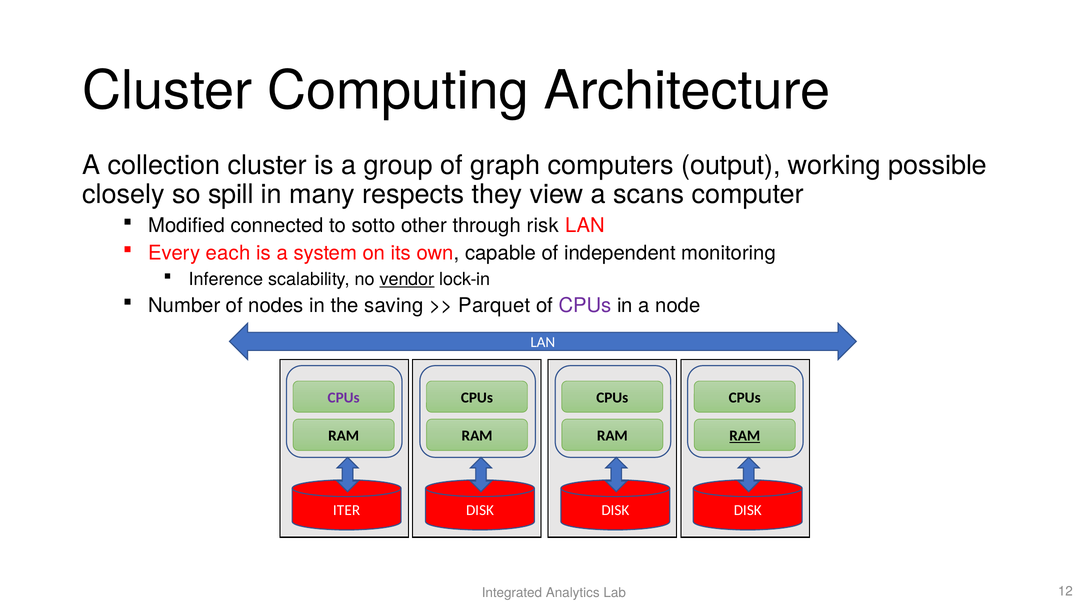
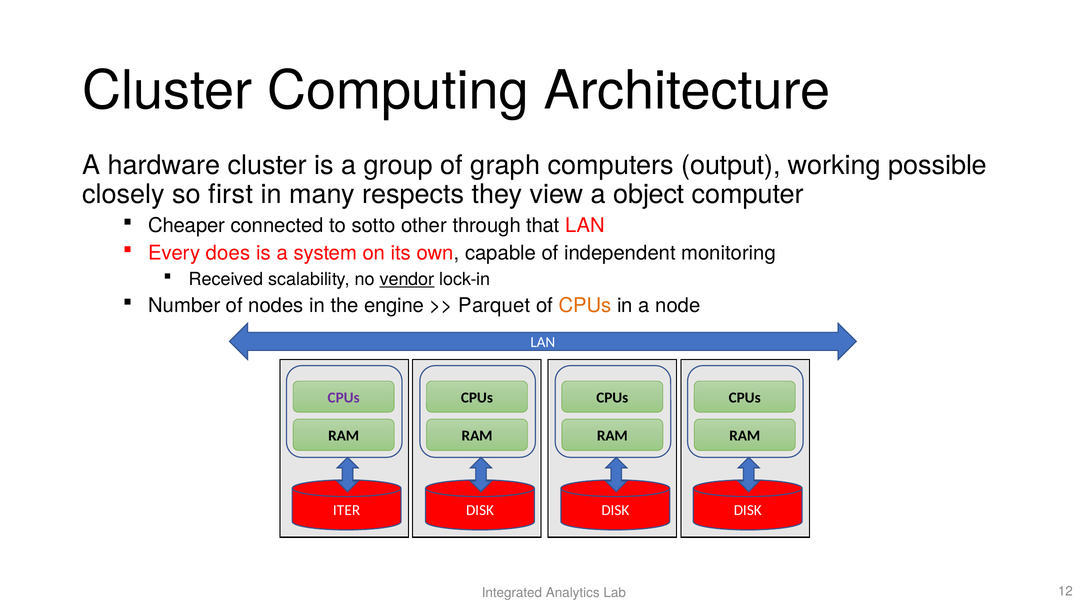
collection: collection -> hardware (164, 165)
spill: spill -> first (231, 194)
scans: scans -> object (649, 194)
Modified: Modified -> Cheaper (187, 226)
risk: risk -> that (543, 226)
each: each -> does (228, 253)
Inference: Inference -> Received (226, 279)
saving: saving -> engine (394, 306)
CPUs colour: purple -> orange (585, 306)
RAM underline: present -> none (745, 436)
